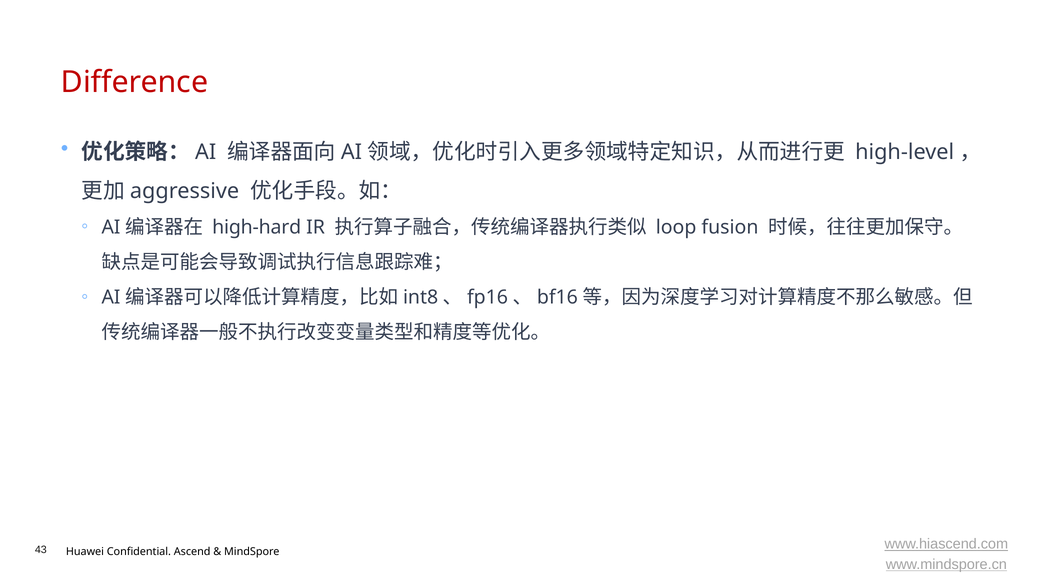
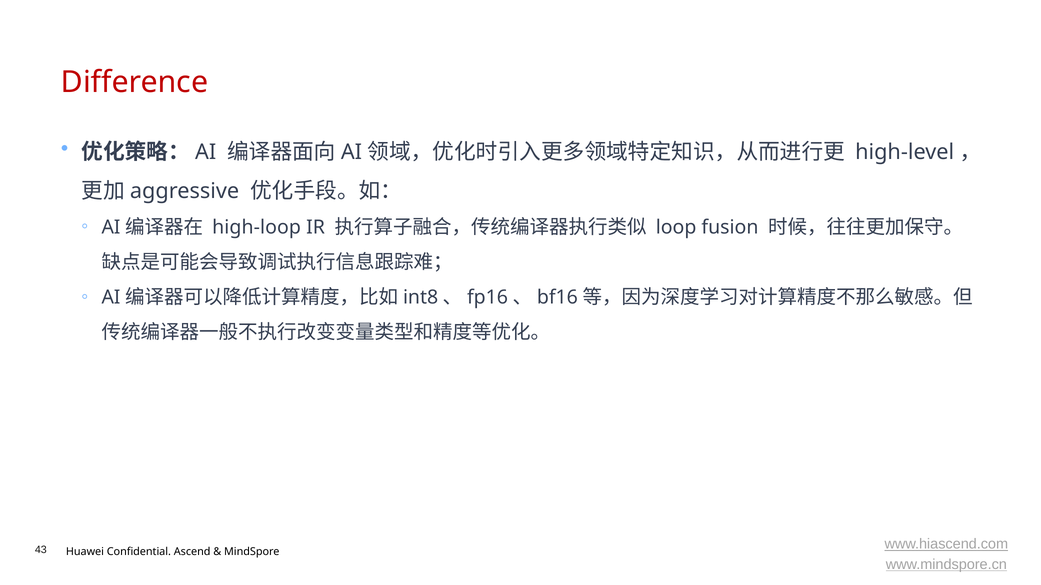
high-hard: high-hard -> high-loop (257, 227)
